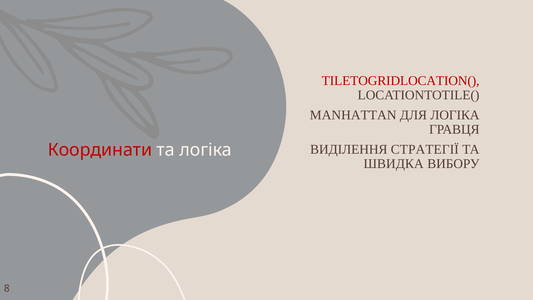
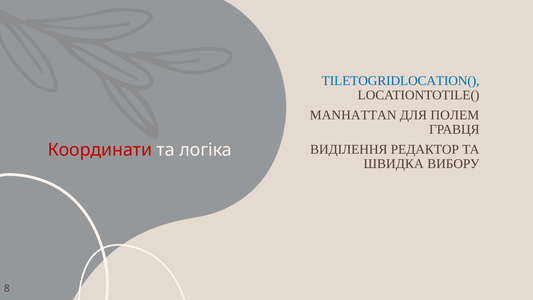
TILETOGRIDLOCATION( colour: red -> blue (401, 81)
ДЛЯ ЛОГІКА: ЛОГІКА -> ПОЛЕМ (455, 115)
СТРАТЕГІЇ: СТРАТЕГІЇ -> РЕДАКТОР (425, 149)
